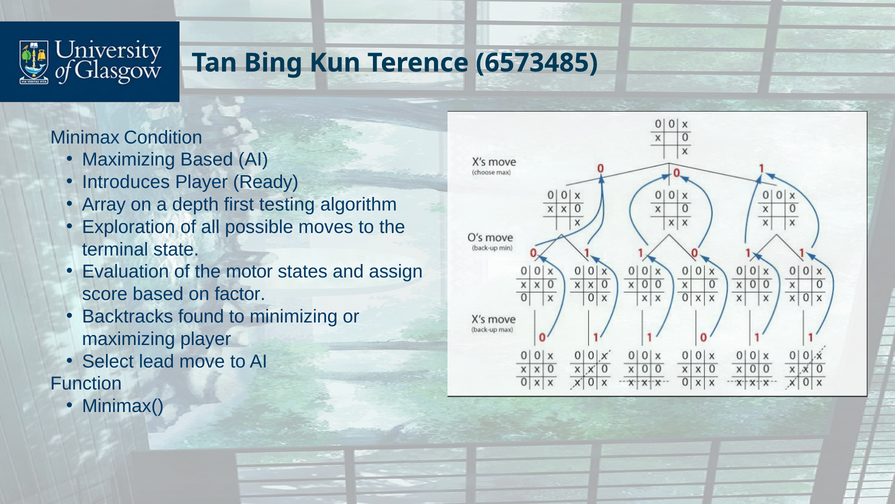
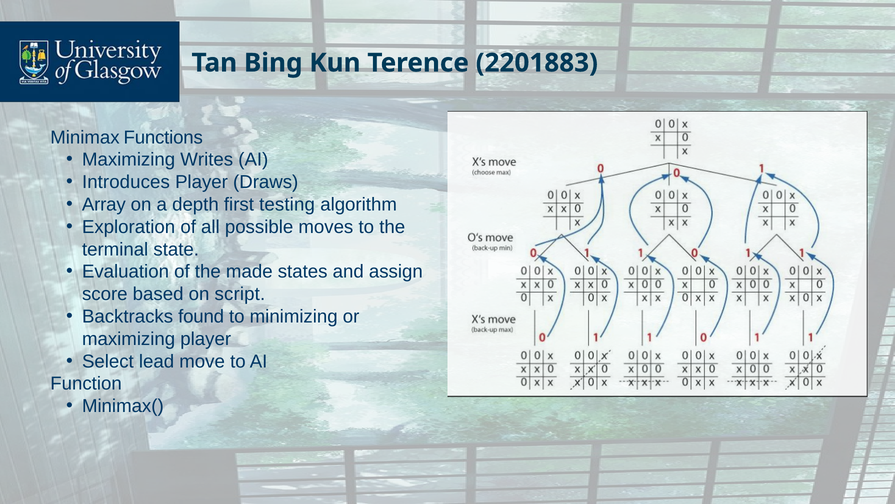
6573485: 6573485 -> 2201883 (537, 63)
Condition: Condition -> Functions (163, 137)
Maximizing Based: Based -> Writes (207, 160)
Ready: Ready -> Draws (266, 182)
motor: motor -> made (249, 272)
factor: factor -> script (240, 294)
